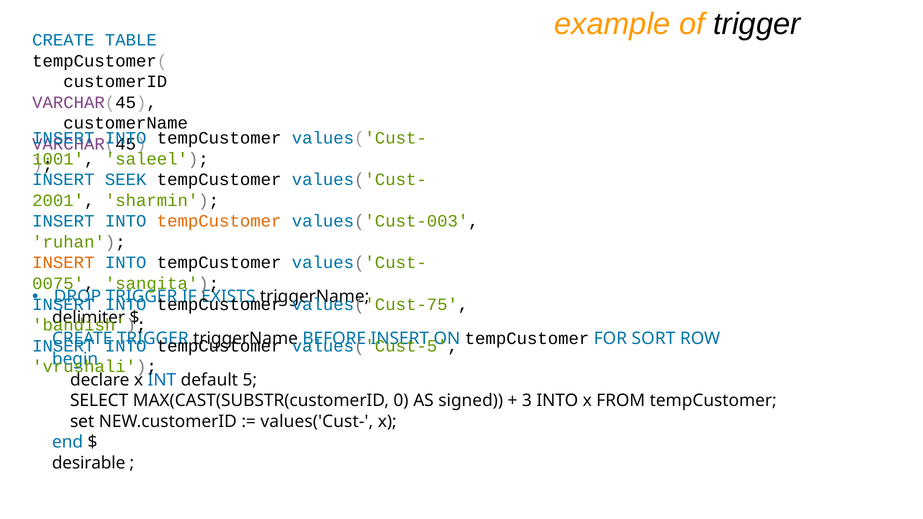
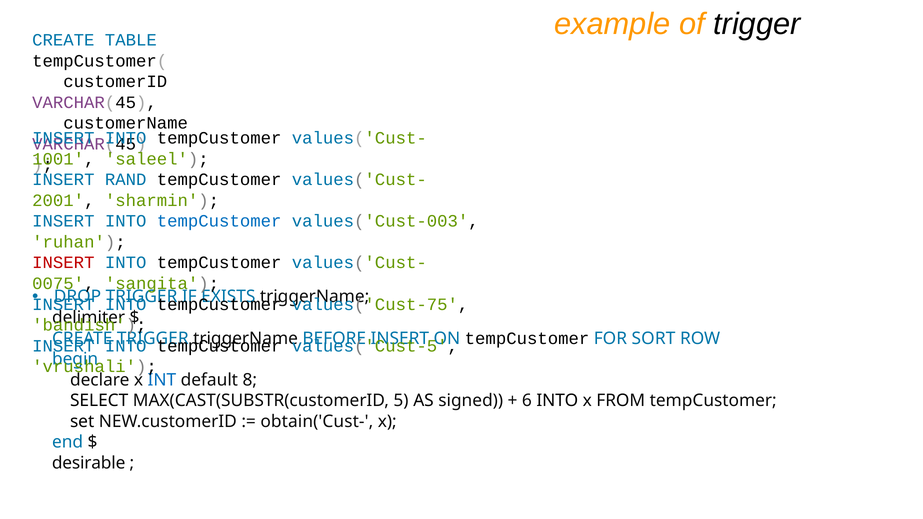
SEEK: SEEK -> RAND (126, 180)
tempCustomer colour: orange -> blue (219, 221)
INSERT colour: orange -> red (63, 263)
5: 5 -> 8 (250, 380)
0: 0 -> 5 (401, 401)
3: 3 -> 6 (527, 401)
values('Cust-: values('Cust- -> obtain('Cust- (317, 421)
